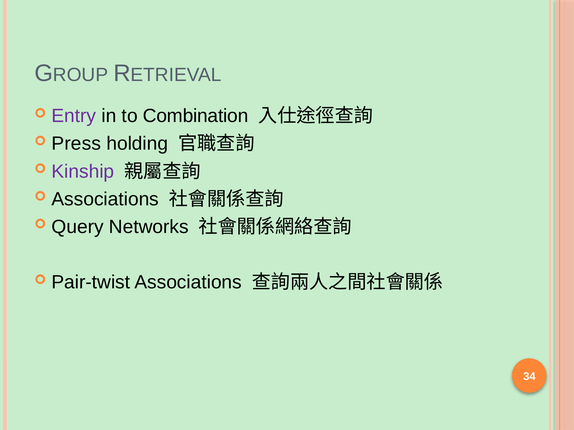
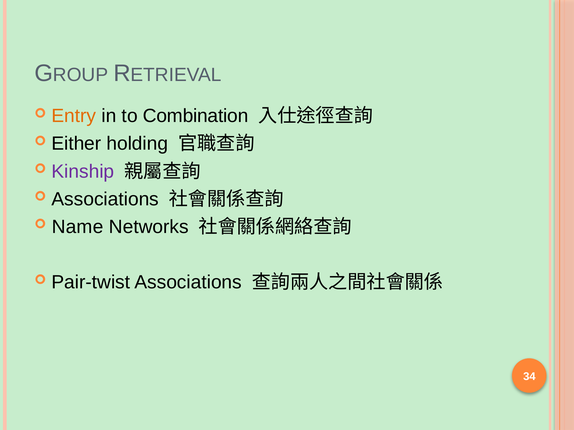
Entry colour: purple -> orange (74, 116)
Press: Press -> Either (76, 144)
Query: Query -> Name (78, 227)
